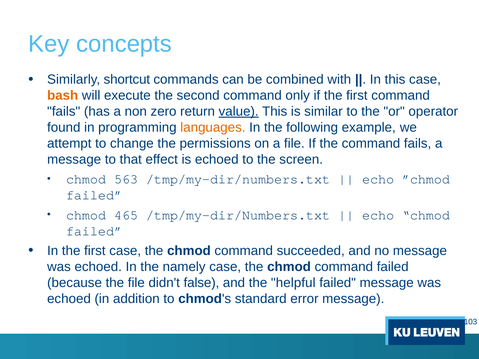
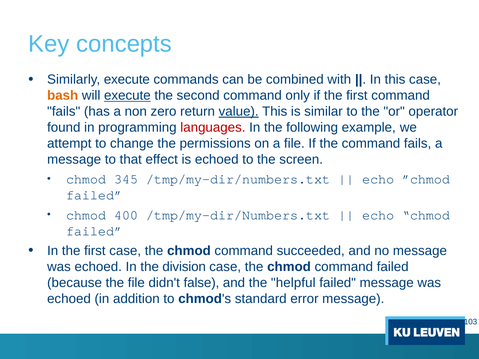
Similarly shortcut: shortcut -> execute (127, 80)
execute underline: none -> present (127, 96)
languages colour: orange -> red (213, 128)
563: 563 -> 345 (126, 179)
465: 465 -> 400 (126, 215)
namely: namely -> division (184, 267)
